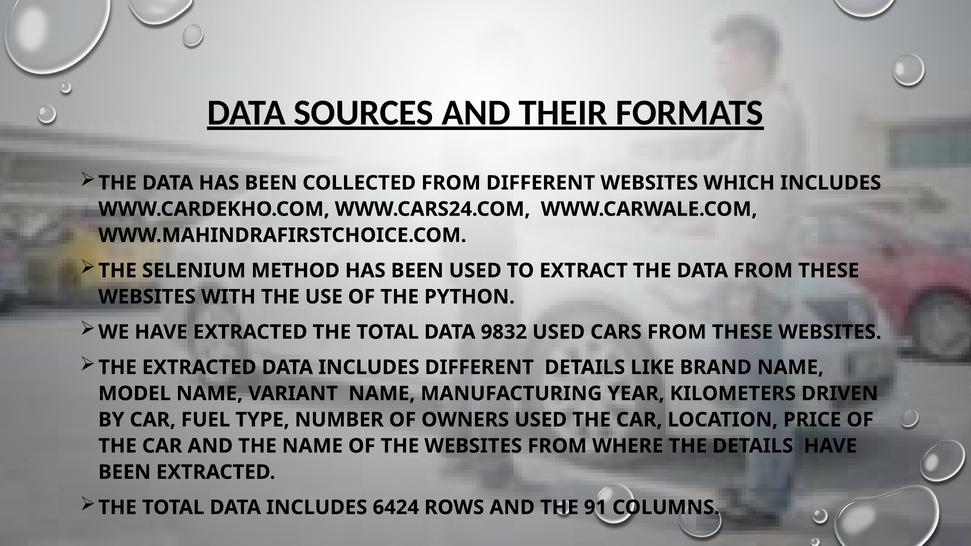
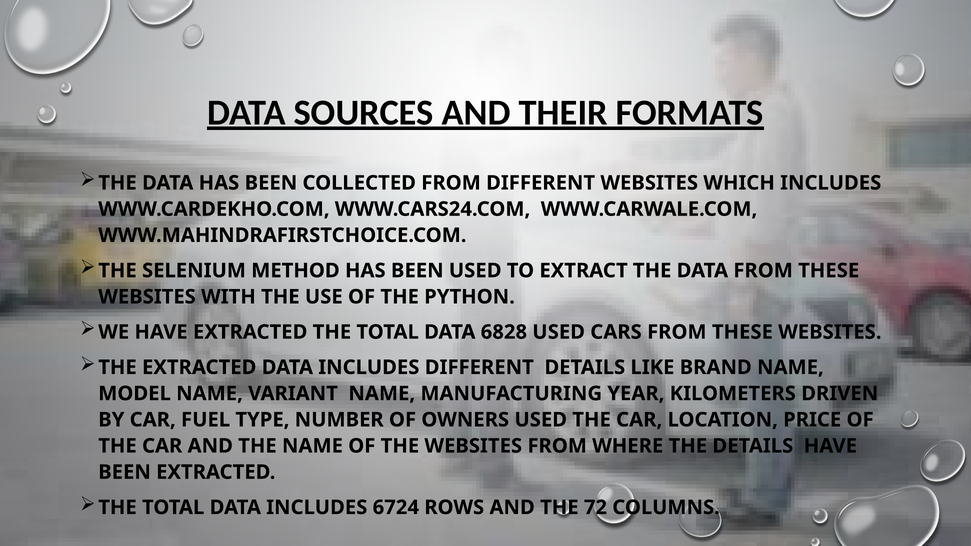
9832: 9832 -> 6828 (504, 332)
6424: 6424 -> 6724 (396, 508)
91: 91 -> 72 (595, 508)
